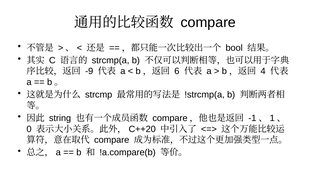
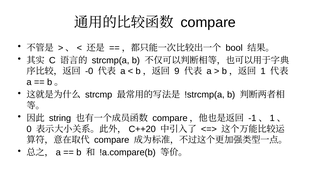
-9: -9 -> -0 (89, 71)
6: 6 -> 9 (177, 71)
4: 4 -> 1 (263, 71)
